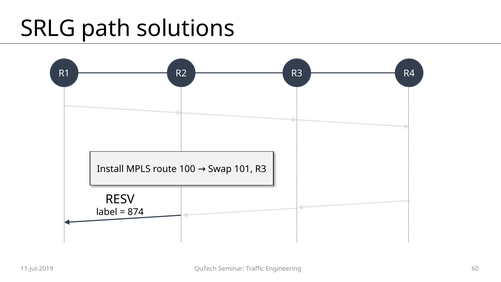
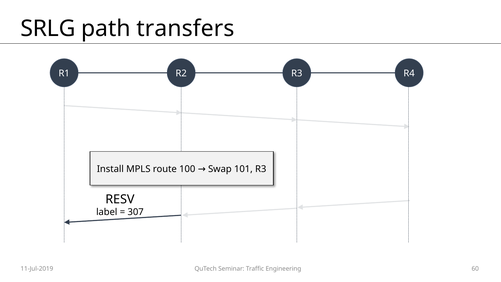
solutions: solutions -> transfers (186, 29)
874: 874 -> 307 (136, 212)
